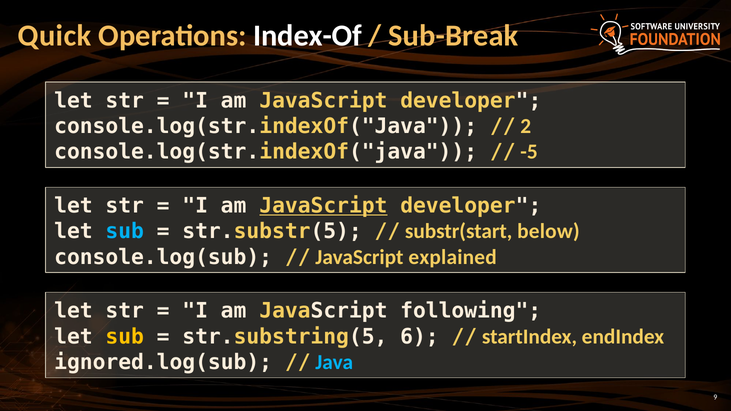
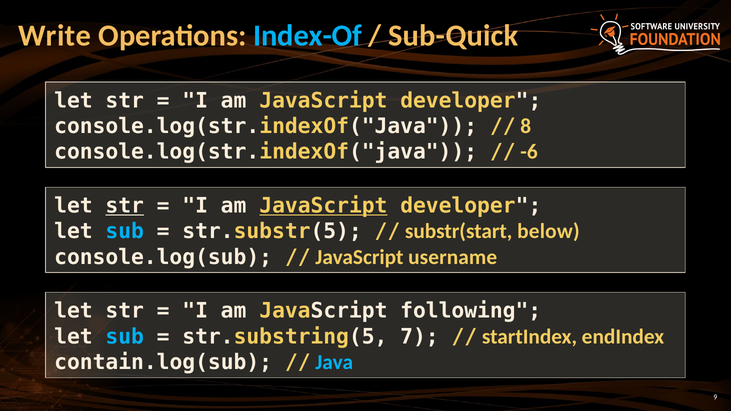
Quick: Quick -> Write (55, 36)
Index-Of colour: white -> light blue (308, 36)
Sub-Break: Sub-Break -> Sub-Quick (453, 36)
2: 2 -> 8 (526, 126)
-5: -5 -> -6 (529, 152)
str underline: none -> present (125, 206)
explained: explained -> username (453, 257)
sub colour: yellow -> light blue (125, 337)
6: 6 -> 7 (419, 337)
ignored.log(sub: ignored.log(sub -> contain.log(sub (163, 362)
